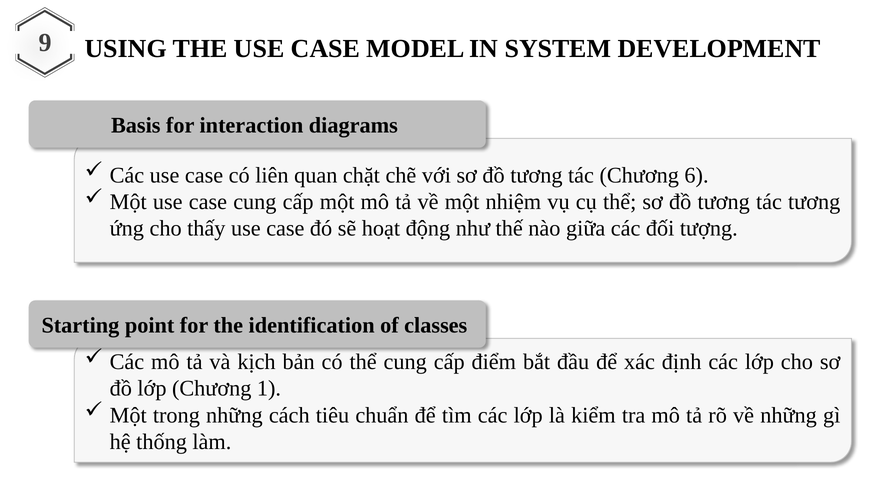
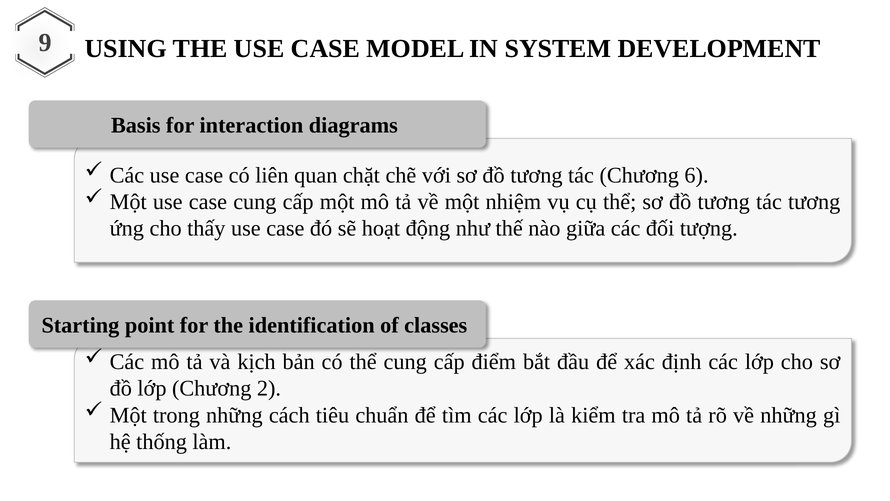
1: 1 -> 2 (269, 388)
